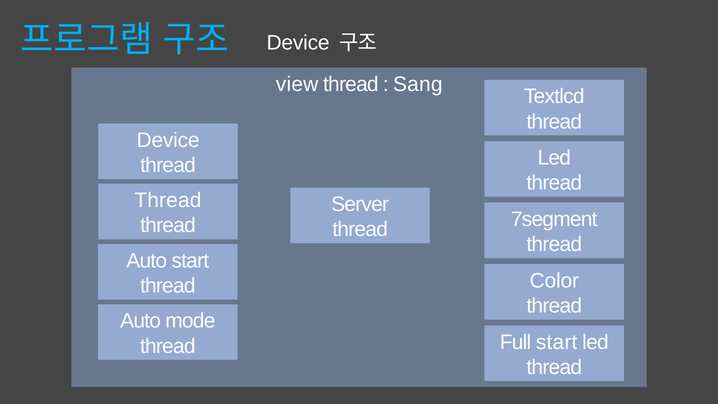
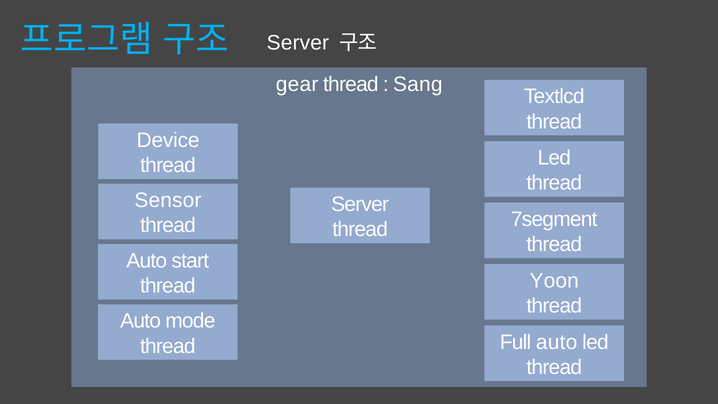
Device: Device -> Server (298, 43)
view: view -> gear (297, 84)
Thread: Thread -> Sensor (168, 200)
Color: Color -> Yoon (554, 281)
Full start: start -> auto (557, 342)
